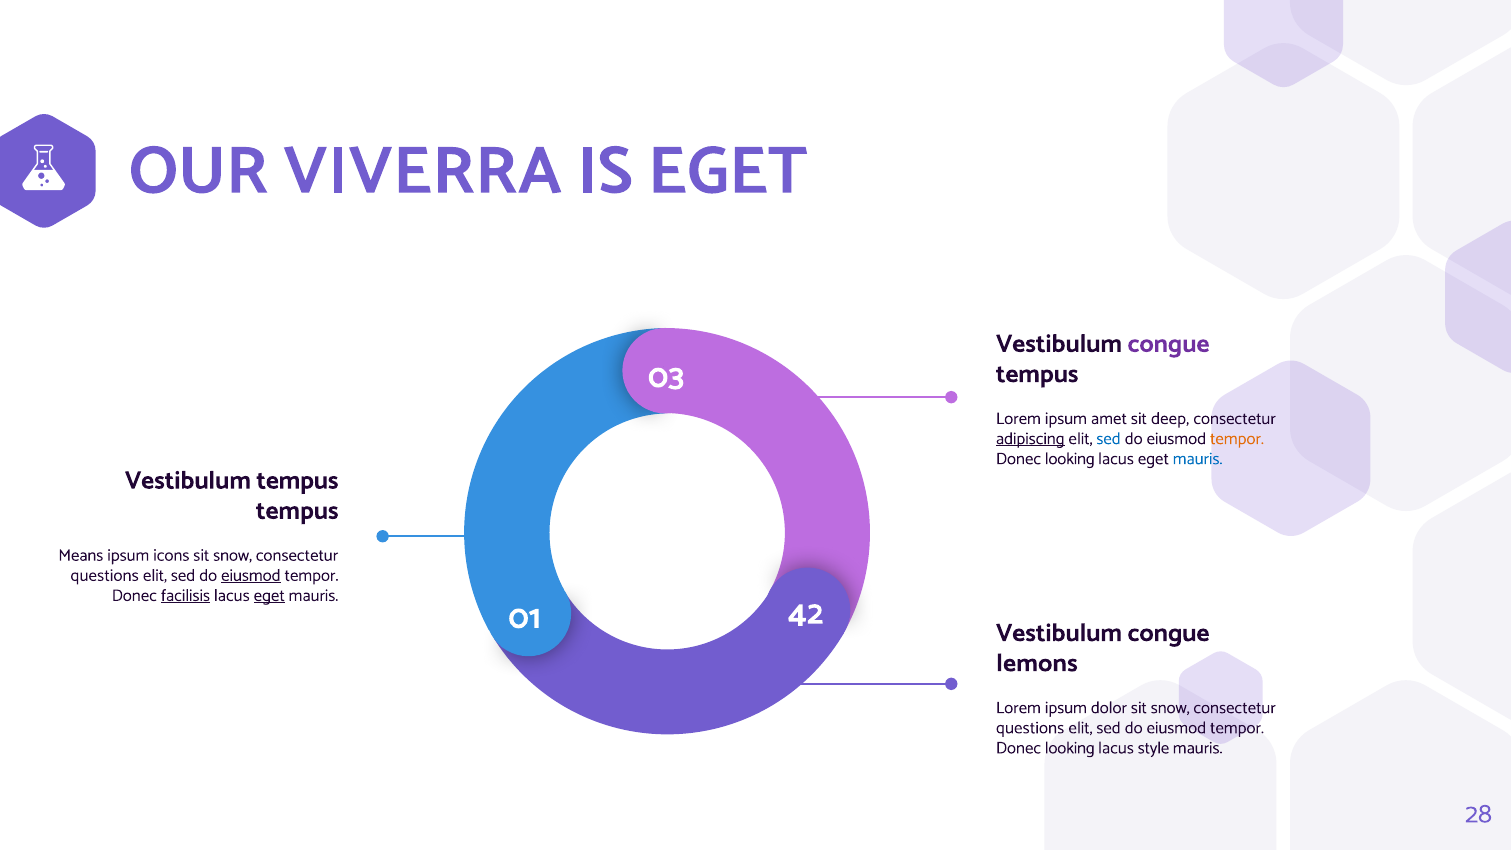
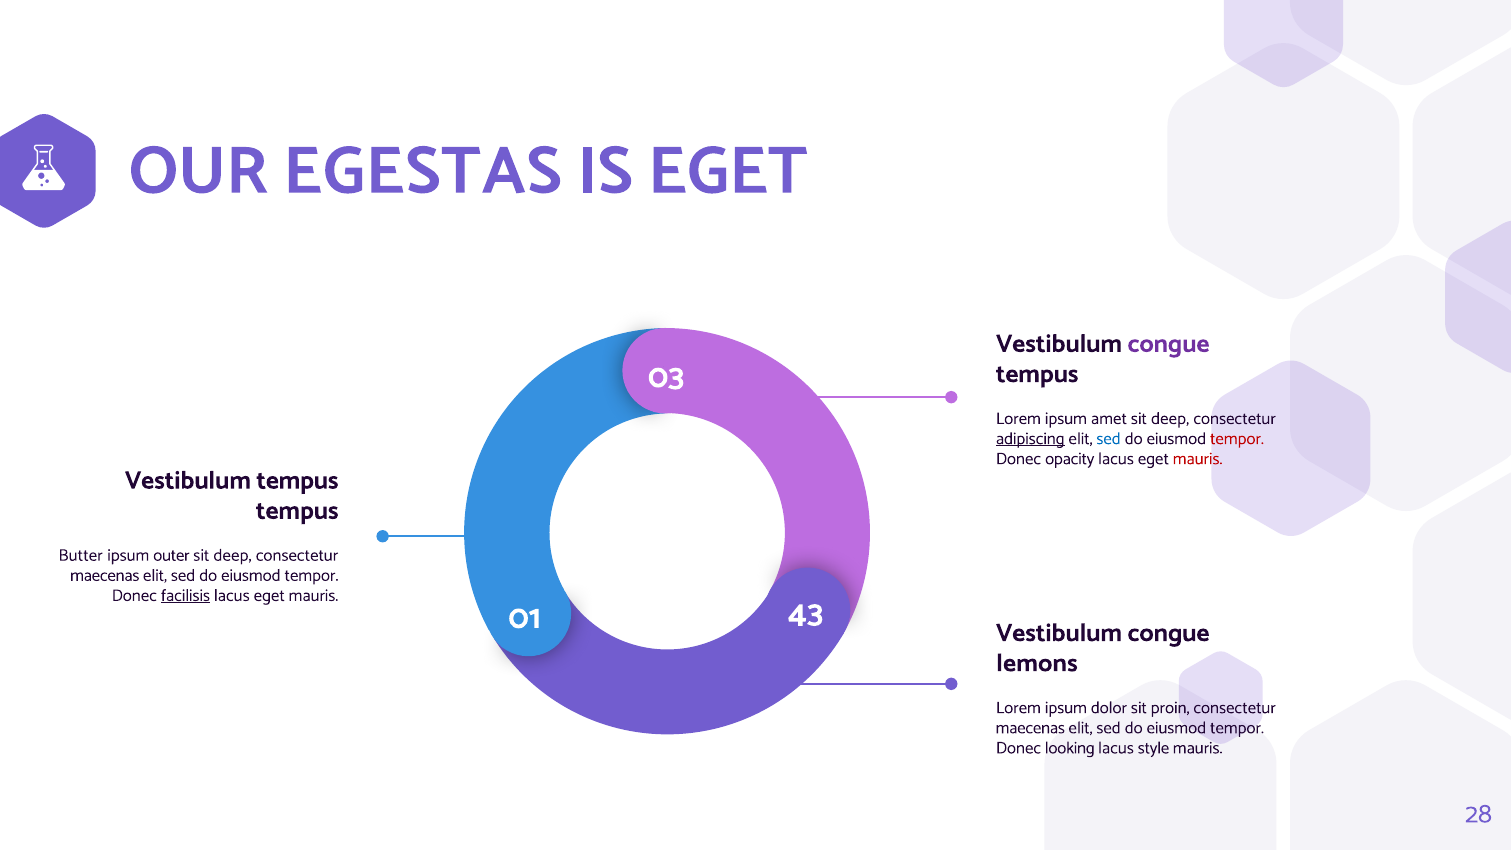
VIVERRA: VIVERRA -> EGESTAS (423, 170)
tempor colour: orange -> red (1237, 439)
looking: looking -> opacity (1070, 459)
mauris colour: blue -> red (1198, 459)
Means: Means -> Butter (81, 555)
icons: icons -> outer (171, 555)
snow: snow -> deep (232, 555)
questions: questions -> maecenas (105, 575)
eiusmod underline: present -> none (251, 575)
eget underline: present -> none (269, 595)
42: 42 -> 43 (806, 612)
dolor sit snow: snow -> proin (1170, 708)
questions: questions -> maecenas (1030, 728)
